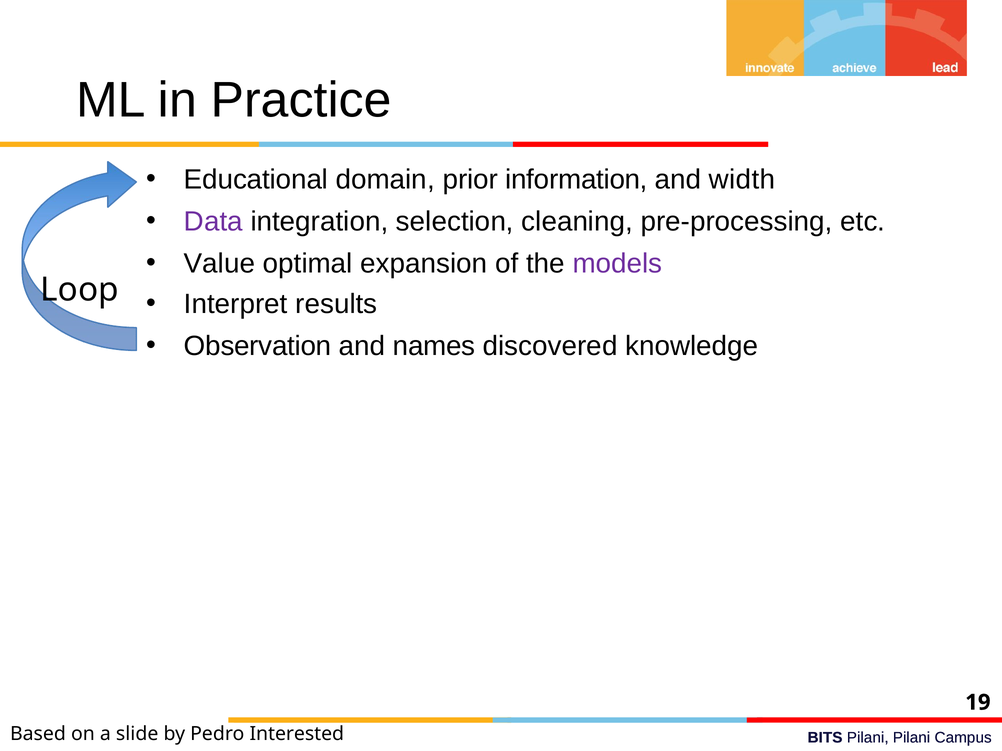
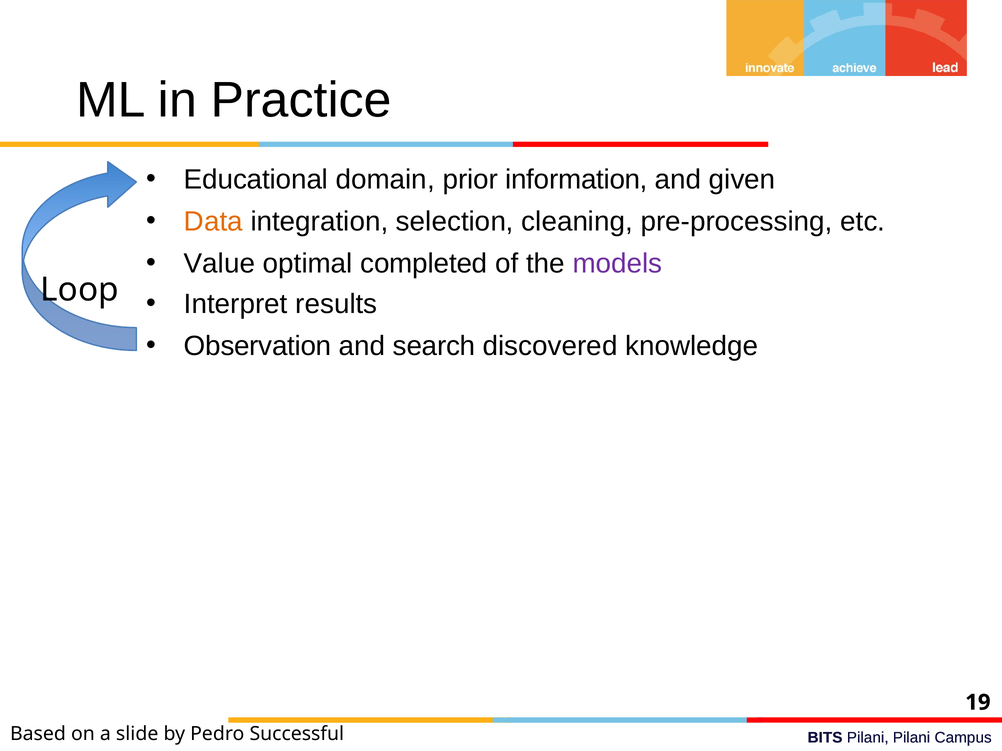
width: width -> given (742, 180)
Data colour: purple -> orange (213, 222)
expansion: expansion -> completed (424, 264)
names: names -> search (434, 346)
Interested: Interested -> Successful (297, 734)
